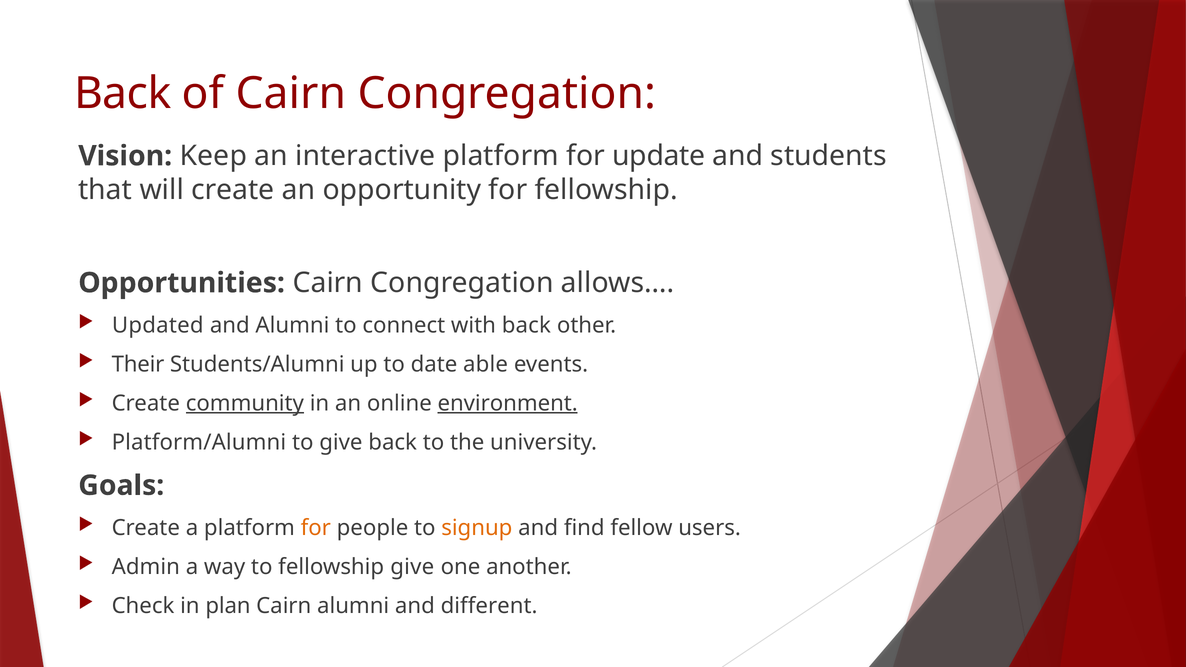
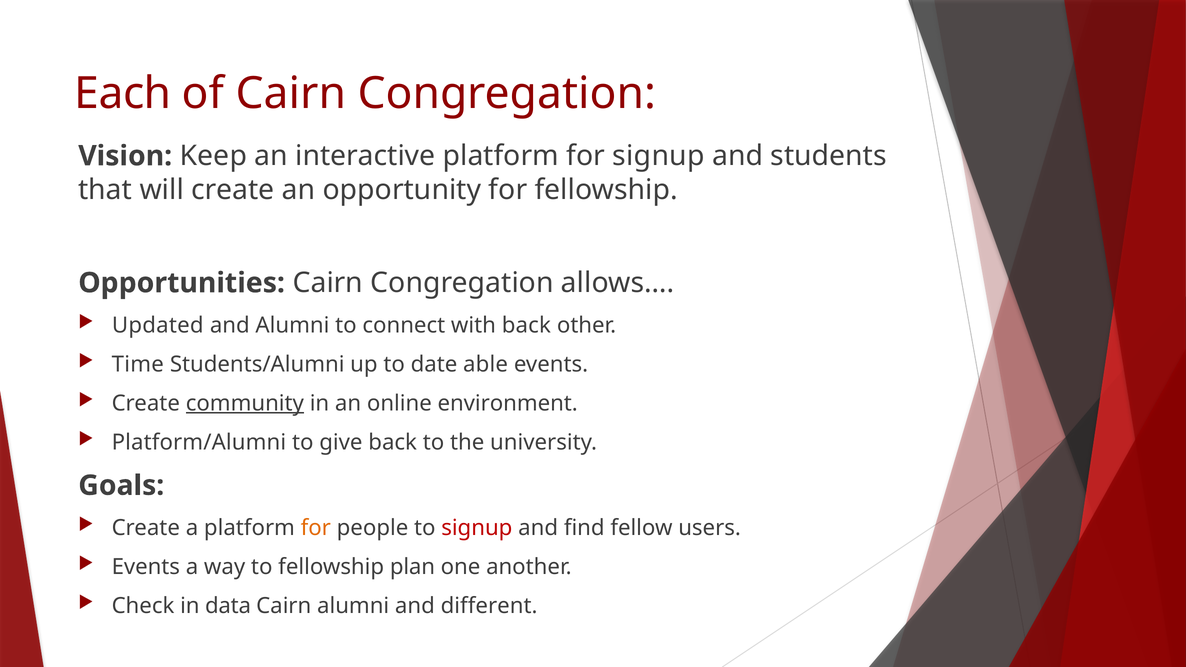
Back: Back -> Each (123, 94)
for update: update -> signup (658, 156)
Their: Their -> Time (138, 364)
environment underline: present -> none (508, 403)
signup colour: orange -> red (477, 528)
Admin: Admin -> Events (146, 567)
fellowship give: give -> plan (412, 567)
plan: plan -> data (228, 606)
